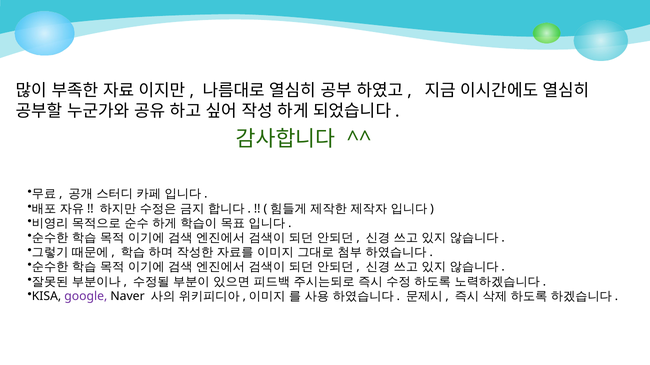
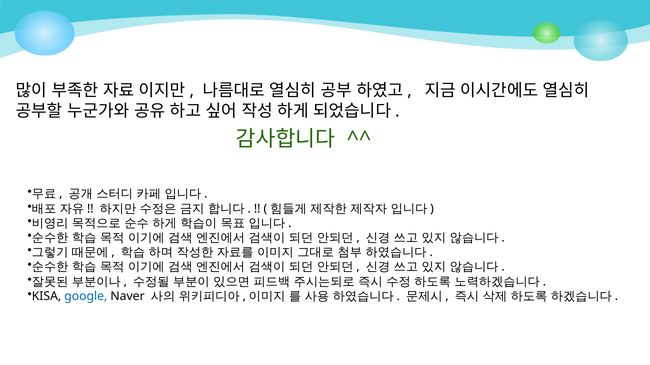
google colour: purple -> blue (86, 297)
